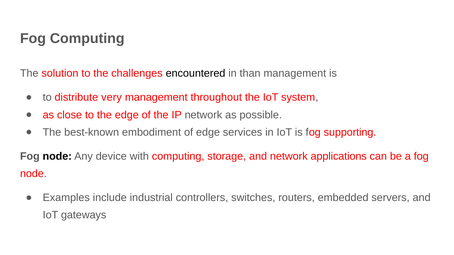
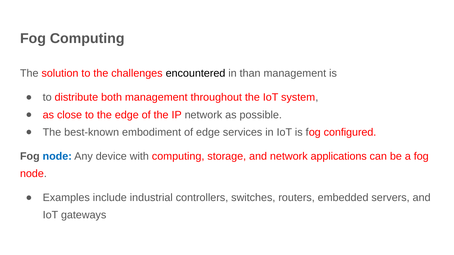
very: very -> both (112, 98)
supporting: supporting -> configured (350, 132)
node colour: black -> blue (57, 157)
